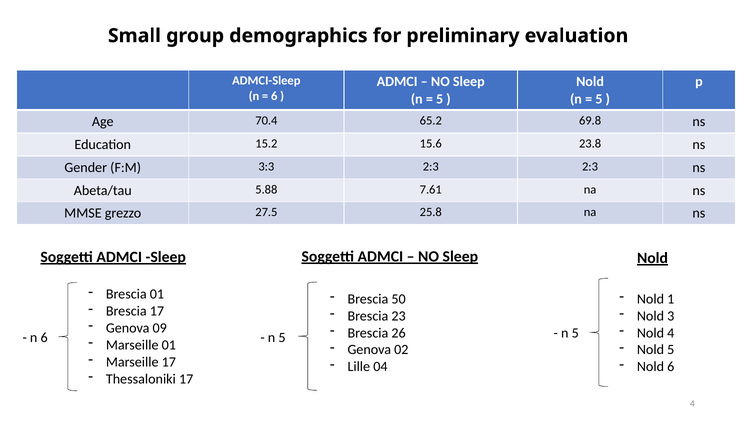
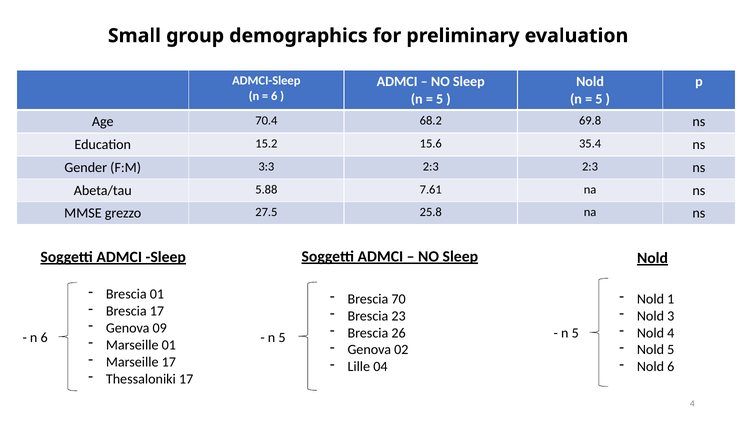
65.2: 65.2 -> 68.2 (431, 121)
23.8: 23.8 -> 35.4 (590, 144)
50: 50 -> 70 (399, 299)
